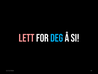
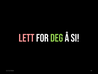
DEG colour: light blue -> light green (57, 38)
